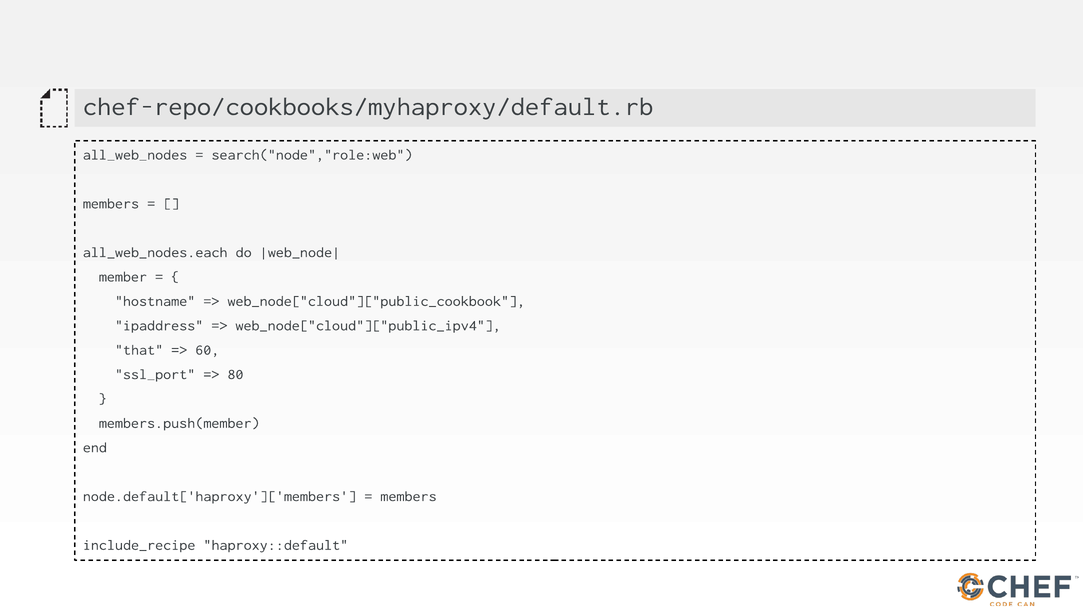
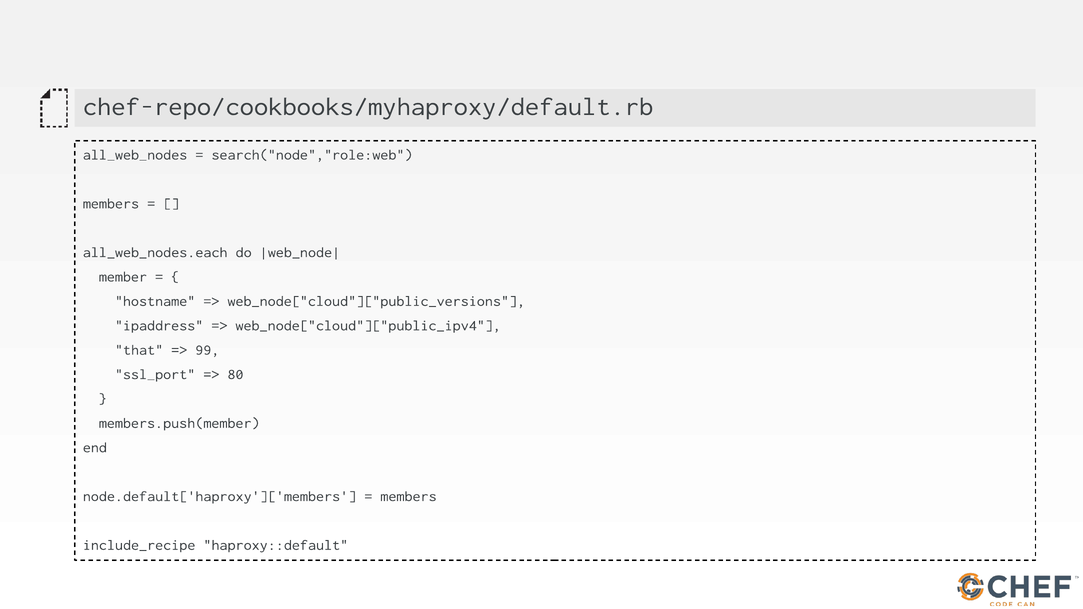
web_node["cloud"]["public_cookbook: web_node["cloud"]["public_cookbook -> web_node["cloud"]["public_versions (376, 301)
60: 60 -> 99 (207, 350)
